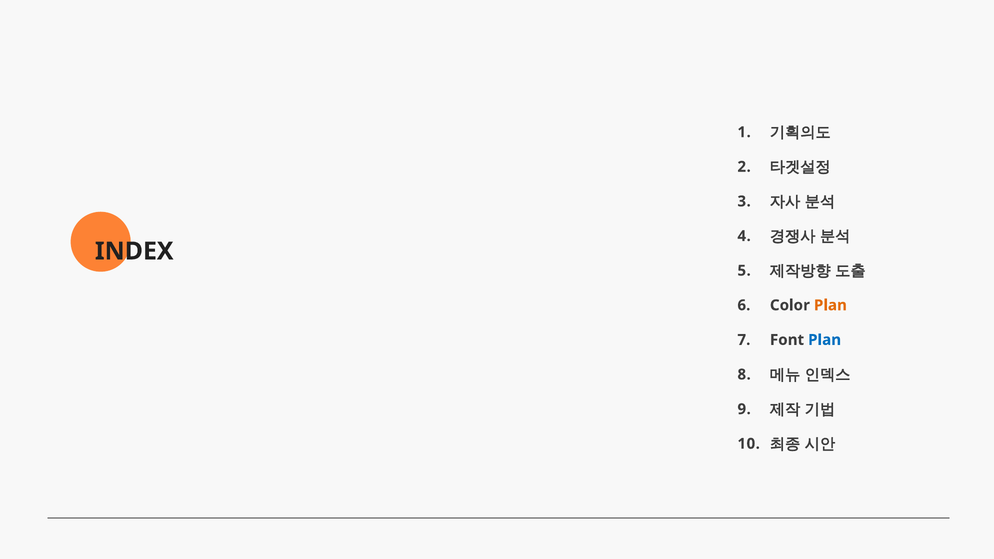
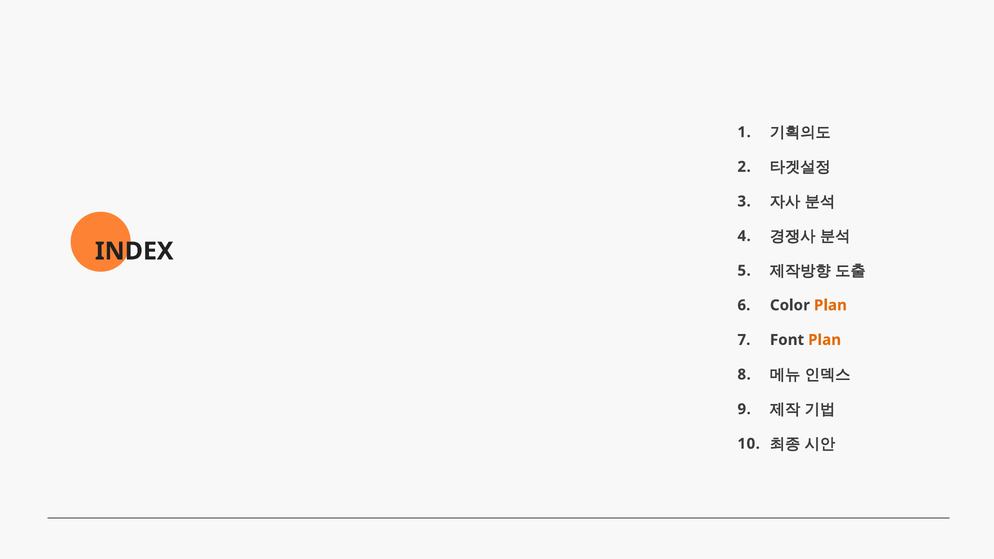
Plan colour: blue -> orange (825, 340)
